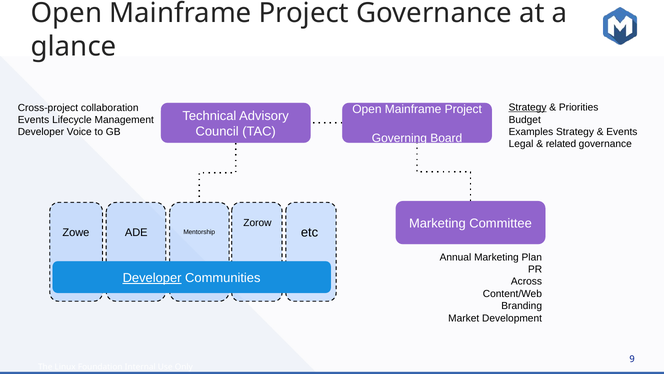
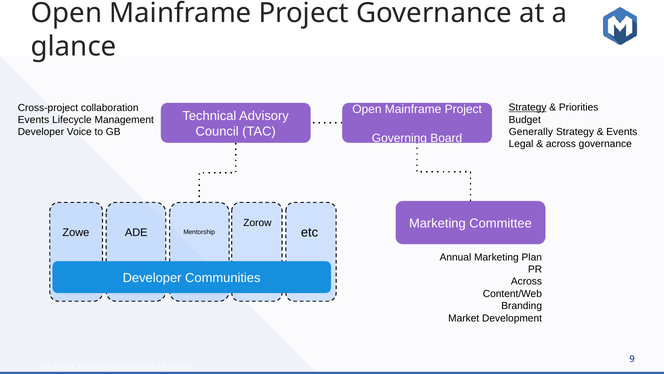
Examples: Examples -> Generally (531, 132)
related: related -> across (561, 144)
Developer underline: present -> none (152, 278)
